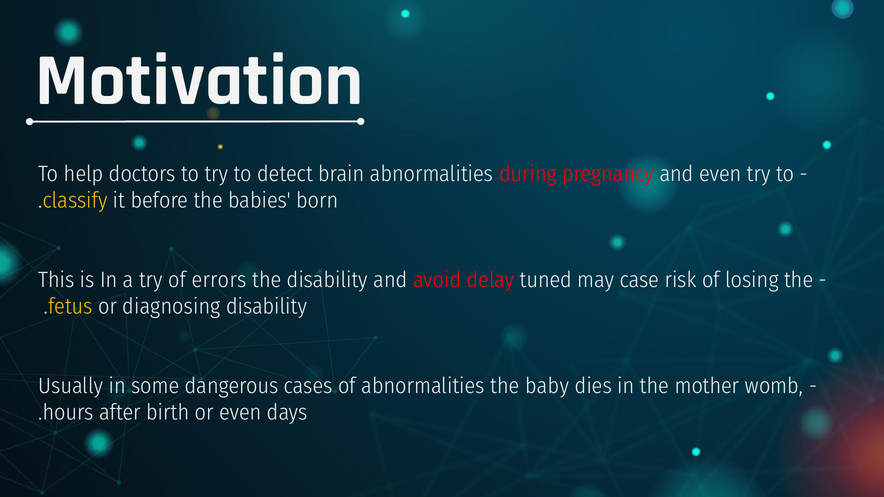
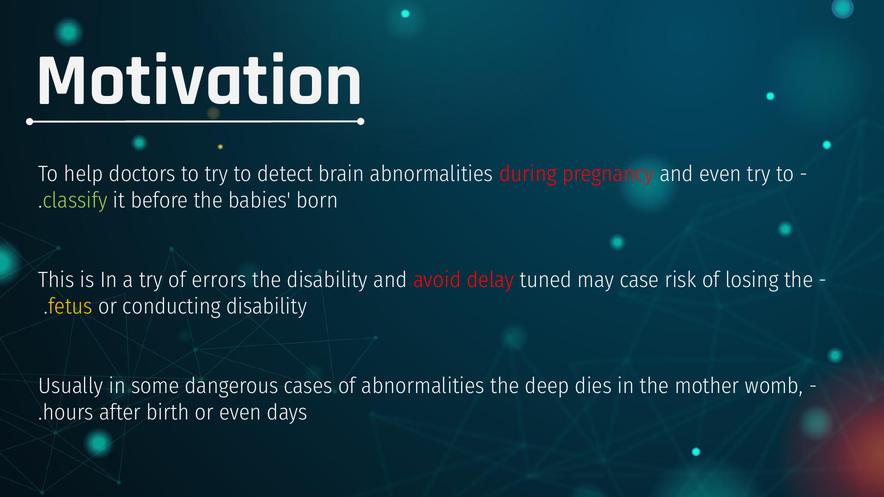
classify colour: yellow -> light green (75, 201)
diagnosing: diagnosing -> conducting (172, 307)
baby: baby -> deep (547, 386)
